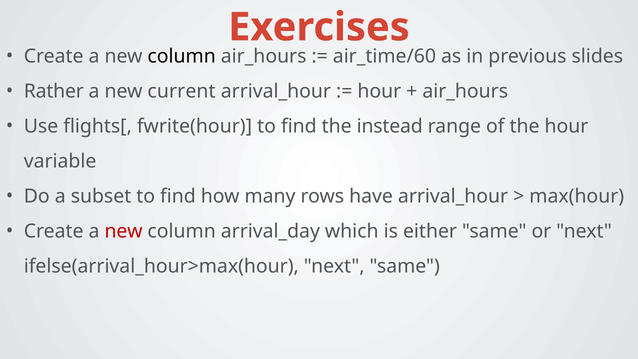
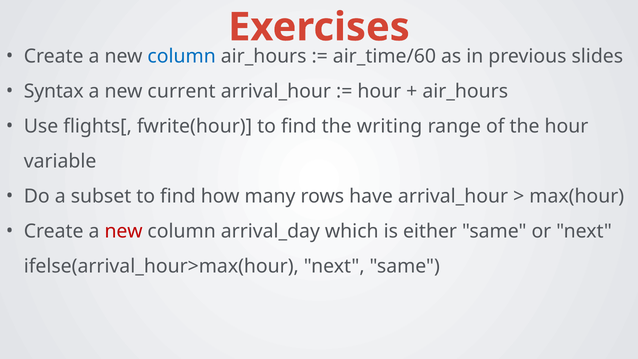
column colour: black -> blue (182, 56)
Rather: Rather -> Syntax (54, 91)
instead: instead -> writing (390, 126)
